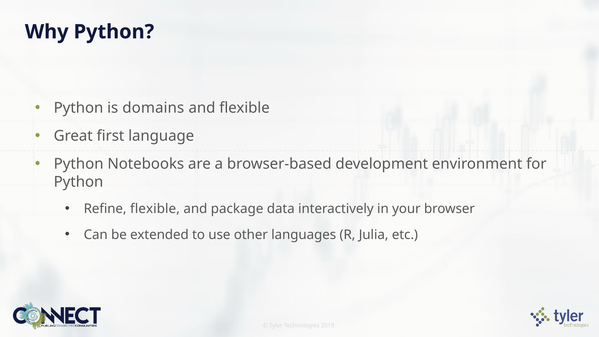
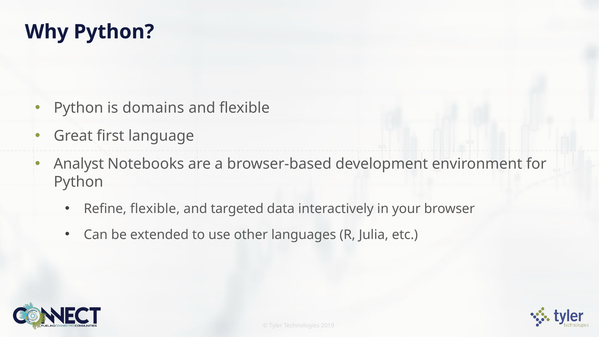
Python: Python -> Analyst (79, 164)
package: package -> targeted (237, 209)
